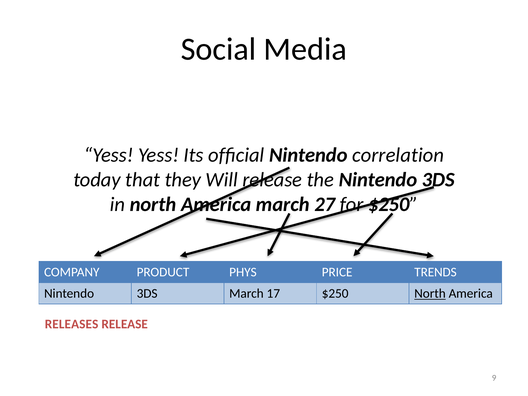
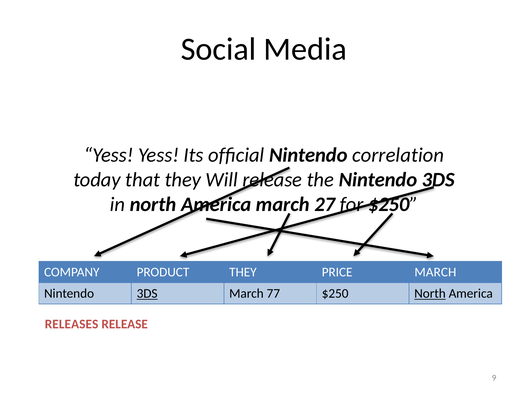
PRODUCT PHYS: PHYS -> THEY (243, 272)
PRICE TRENDS: TRENDS -> MARCH (435, 272)
3DS underline: none -> present (147, 294)
17: 17 -> 77 (273, 294)
